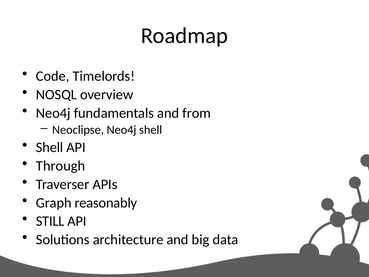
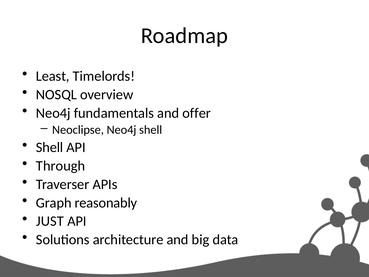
Code: Code -> Least (53, 76)
from: from -> offer (197, 113)
STILL: STILL -> JUST (50, 221)
